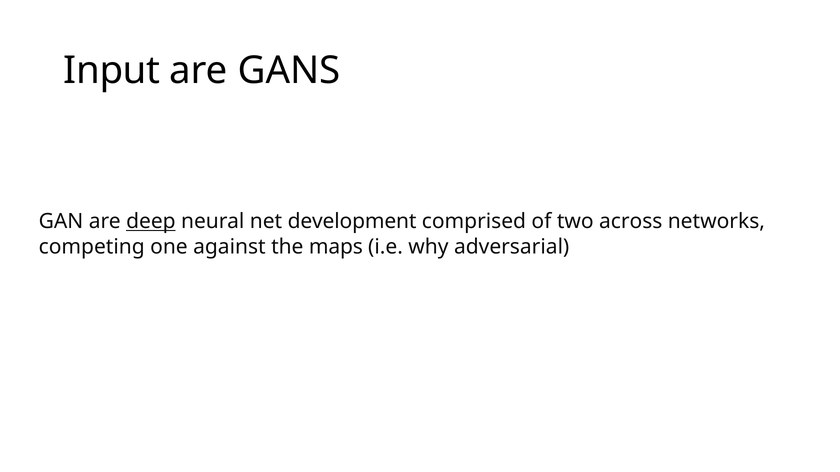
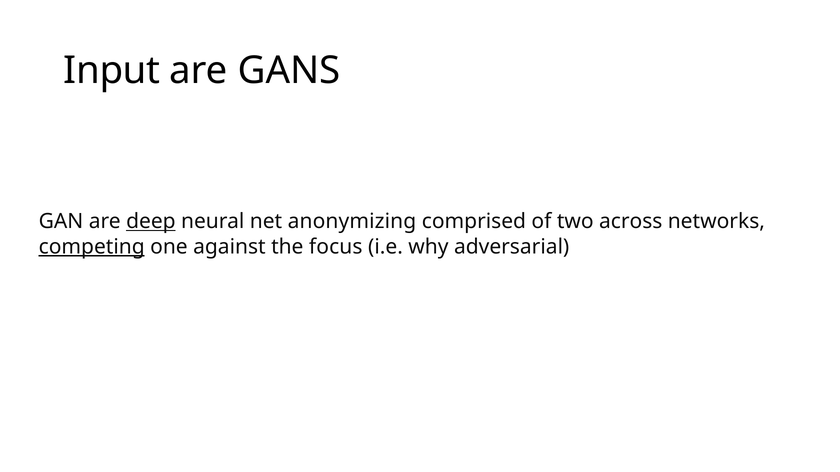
development: development -> anonymizing (352, 222)
competing underline: none -> present (92, 247)
maps: maps -> focus (336, 247)
